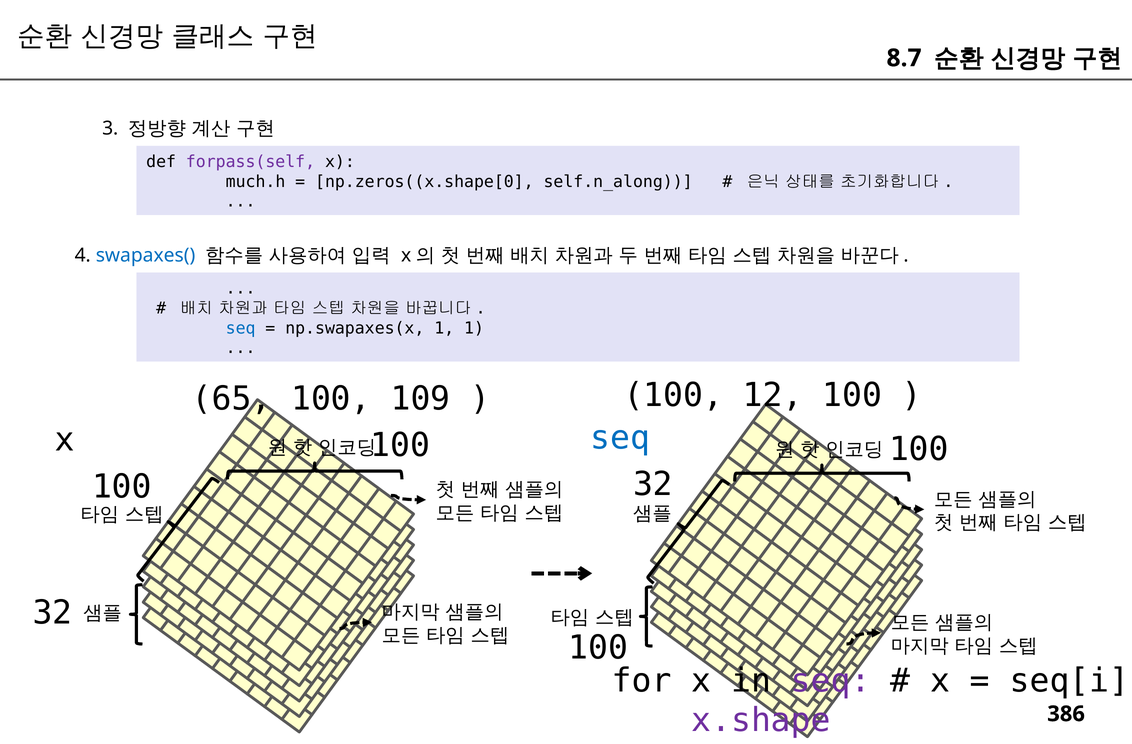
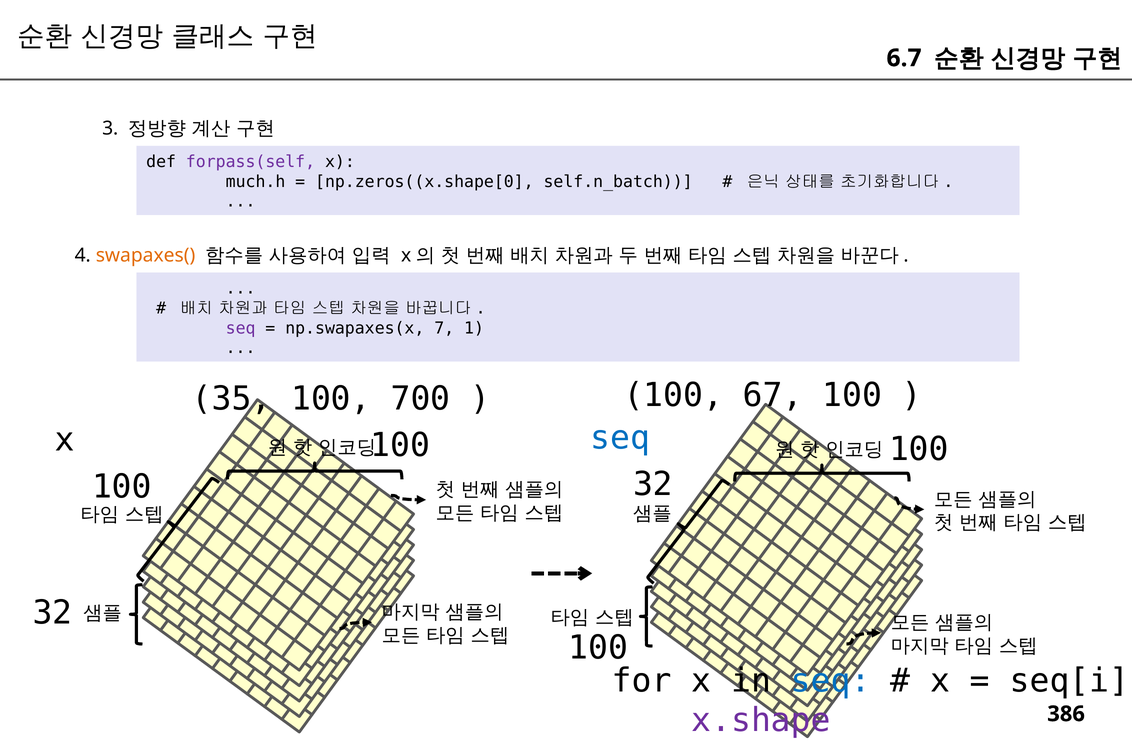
8.7: 8.7 -> 6.7 (904, 58)
self.n_along: self.n_along -> self.n_batch (618, 182)
swapaxes( colour: blue -> orange (146, 255)
seq colour: blue -> purple (241, 328)
np.swapaxes(x 1: 1 -> 7 (444, 328)
65: 65 -> 35 (232, 399)
109: 109 -> 700 (421, 399)
12: 12 -> 67 (773, 395)
seq colour: purple -> blue (831, 680)
